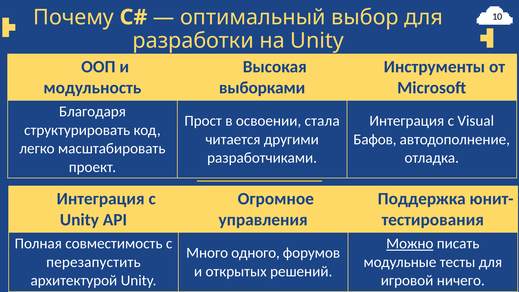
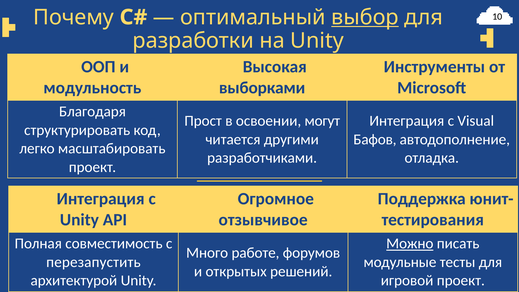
выбор underline: none -> present (365, 17)
стала: стала -> могут (322, 121)
управления: управления -> отзывчивое (263, 220)
одного: одного -> работе (255, 253)
игровой ничего: ничего -> проект (461, 281)
